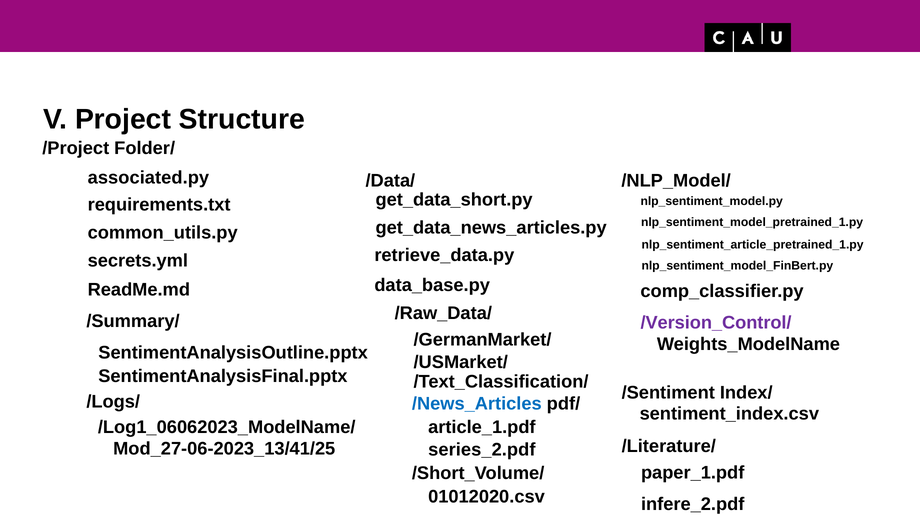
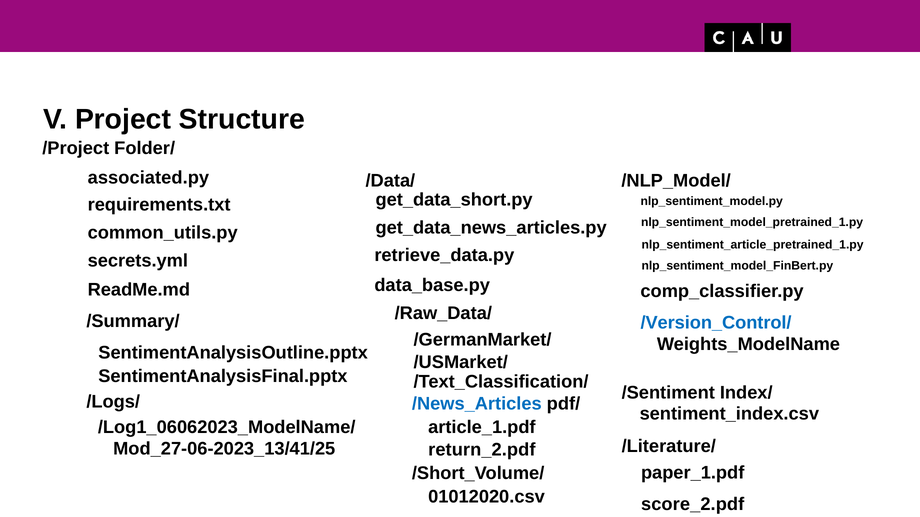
/Version_Control/ colour: purple -> blue (716, 323)
series_2.pdf: series_2.pdf -> return_2.pdf (482, 450)
infere_2.pdf: infere_2.pdf -> score_2.pdf (693, 505)
